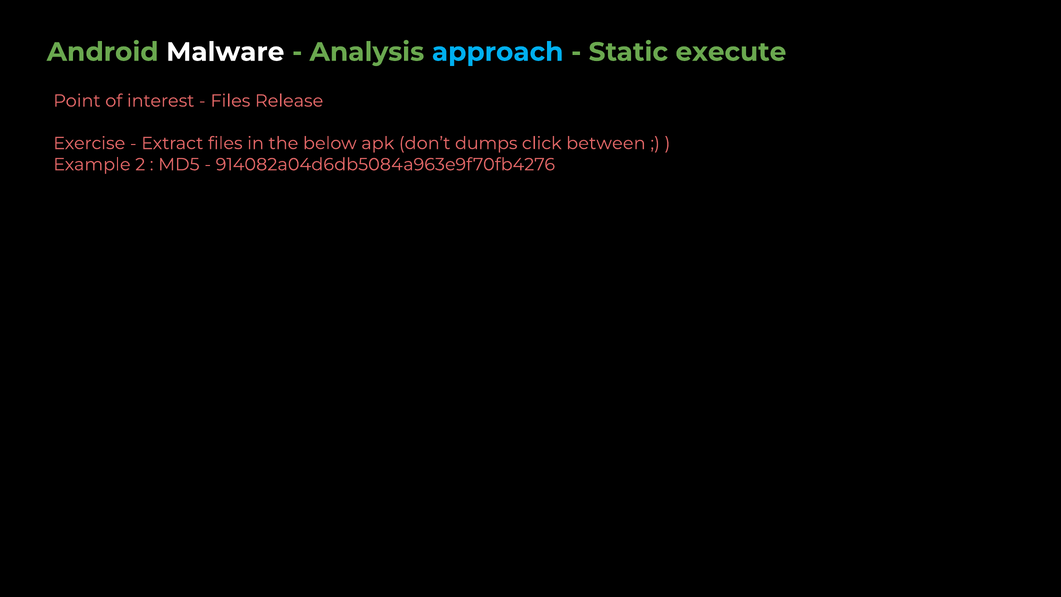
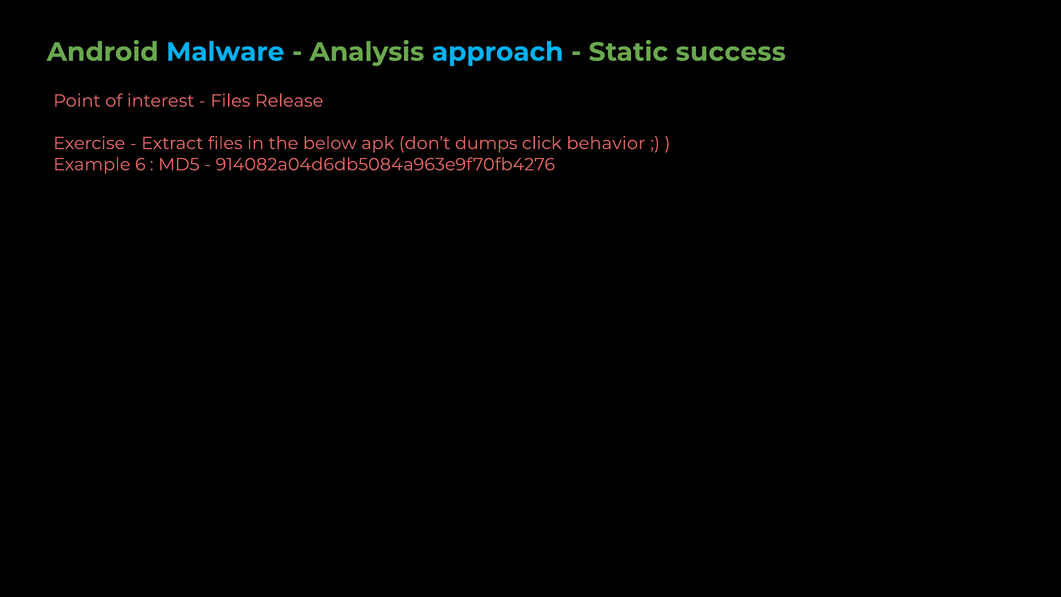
Malware colour: white -> light blue (225, 52)
execute: execute -> success (731, 52)
between: between -> behavior (606, 143)
2: 2 -> 6 (140, 164)
